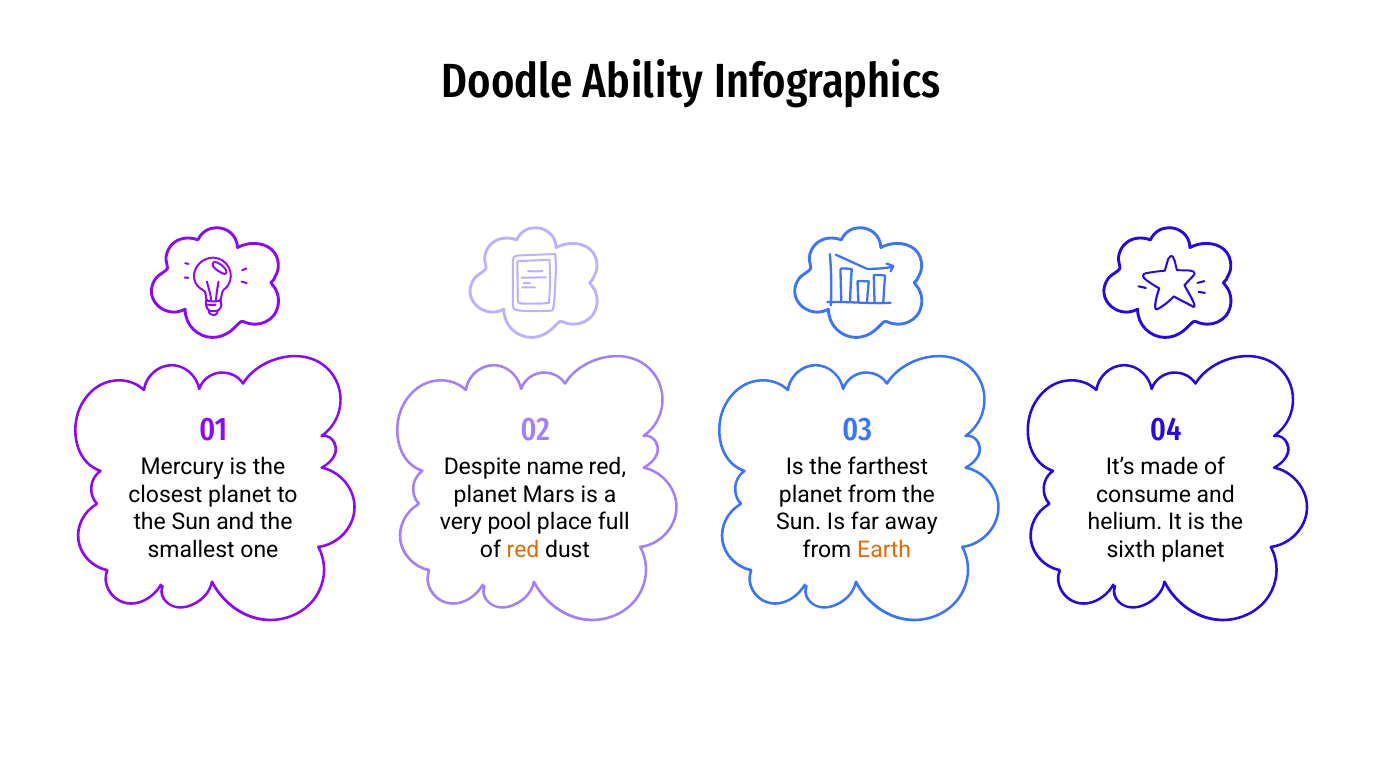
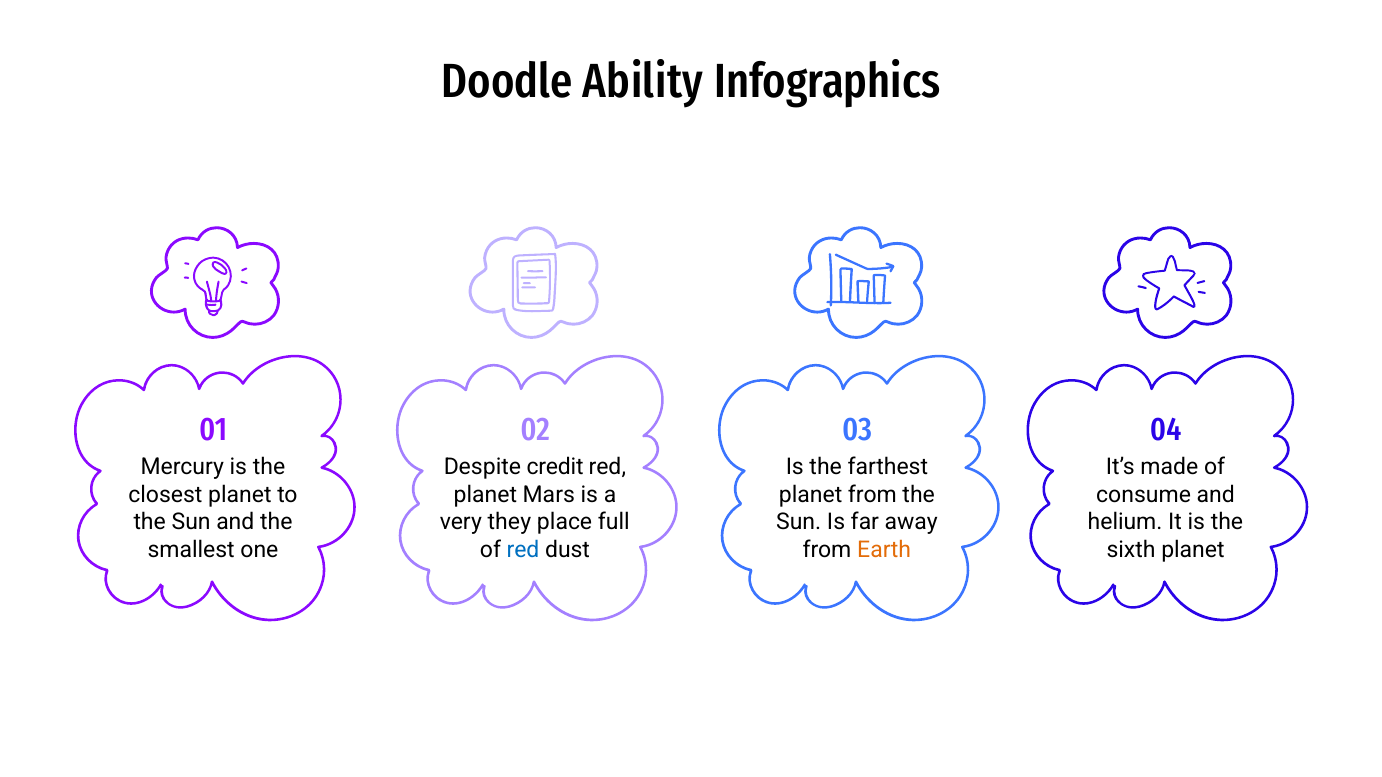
name: name -> credit (555, 467)
pool: pool -> they (509, 522)
red colour: orange -> blue (523, 550)
